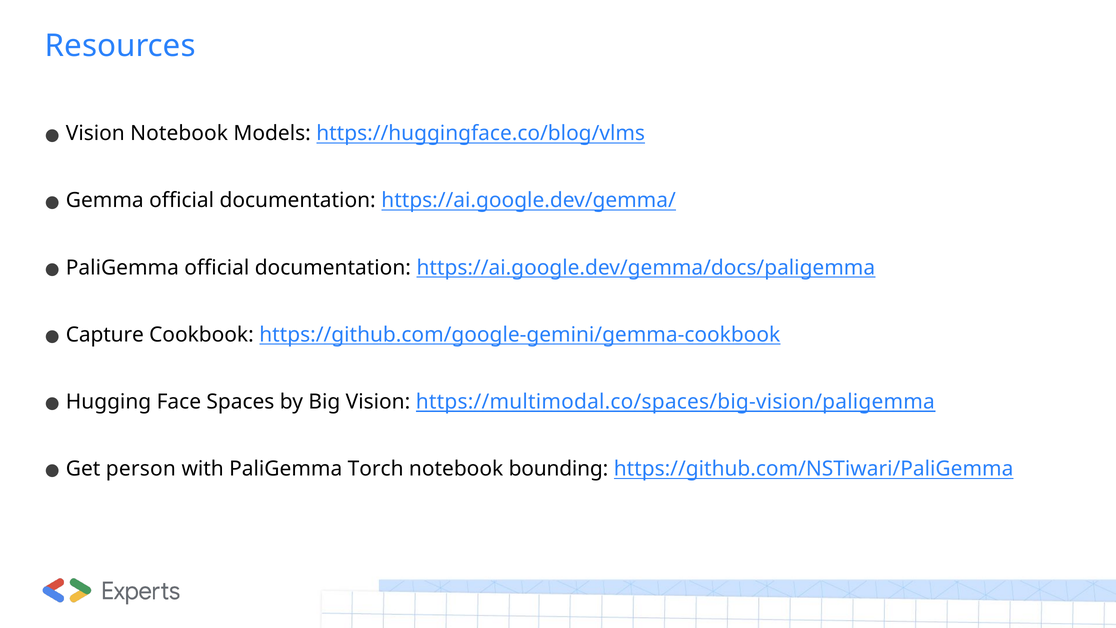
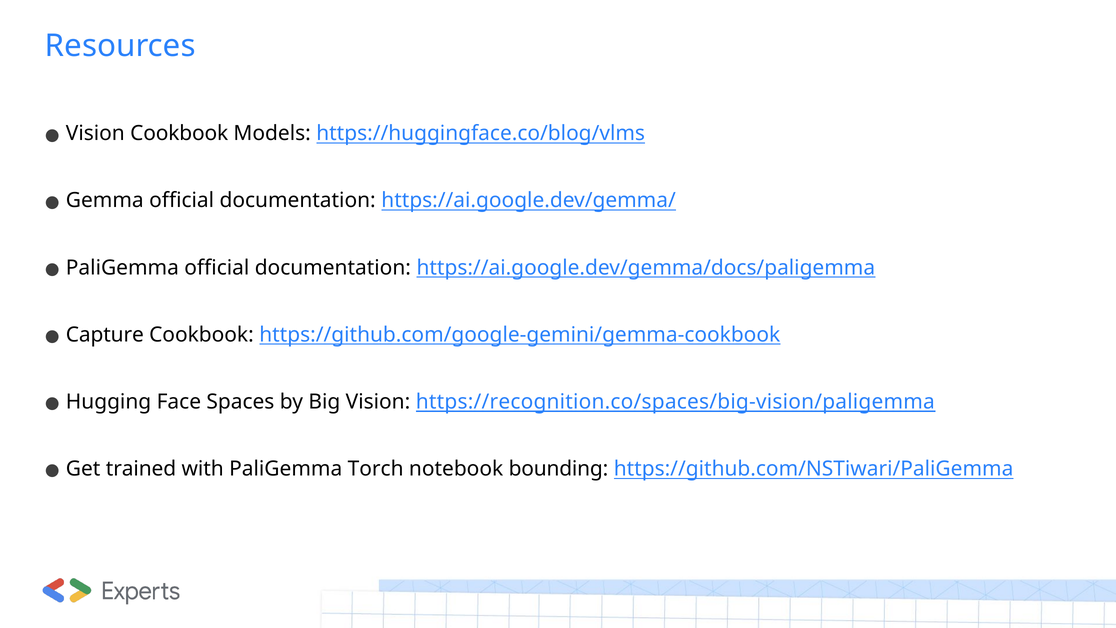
Vision Notebook: Notebook -> Cookbook (179, 133)
https://multimodal.co/spaces/big-vision/paligemma: https://multimodal.co/spaces/big-vision/paligemma -> https://recognition.co/spaces/big-vision/paligemma (675, 402)
person: person -> trained (141, 469)
